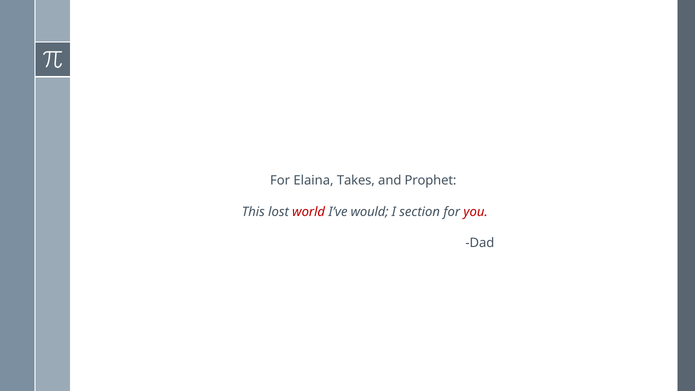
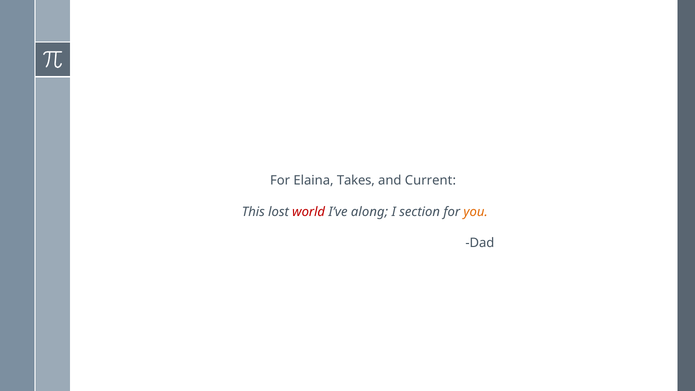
Prophet: Prophet -> Current (430, 180)
would: would -> along (370, 212)
you colour: red -> orange (476, 212)
